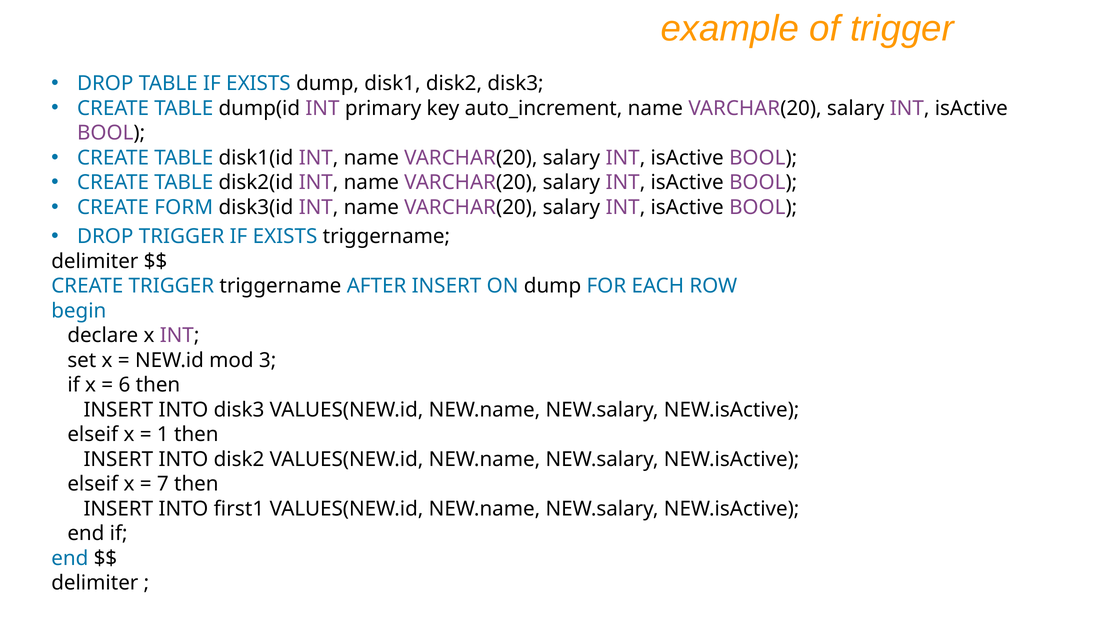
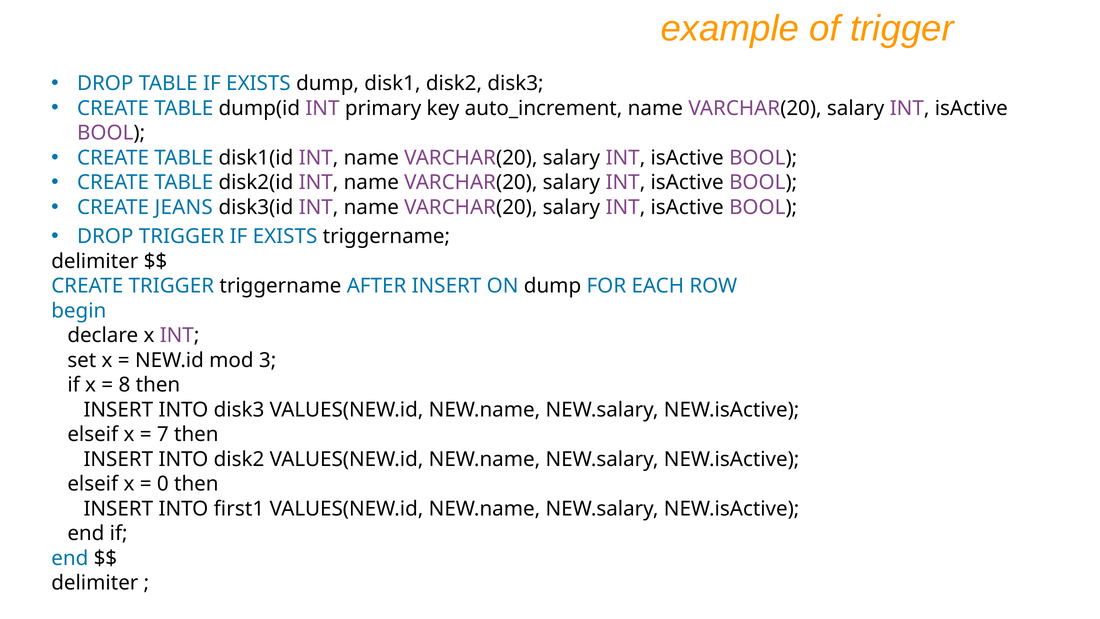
FORM: FORM -> JEANS (184, 207)
6: 6 -> 8 (124, 385)
1: 1 -> 7 (163, 434)
7: 7 -> 0 (163, 484)
